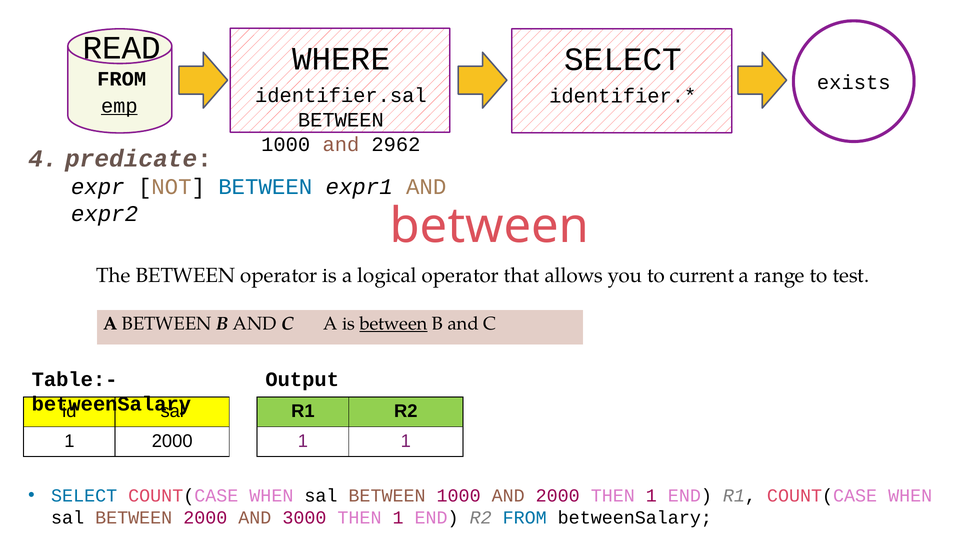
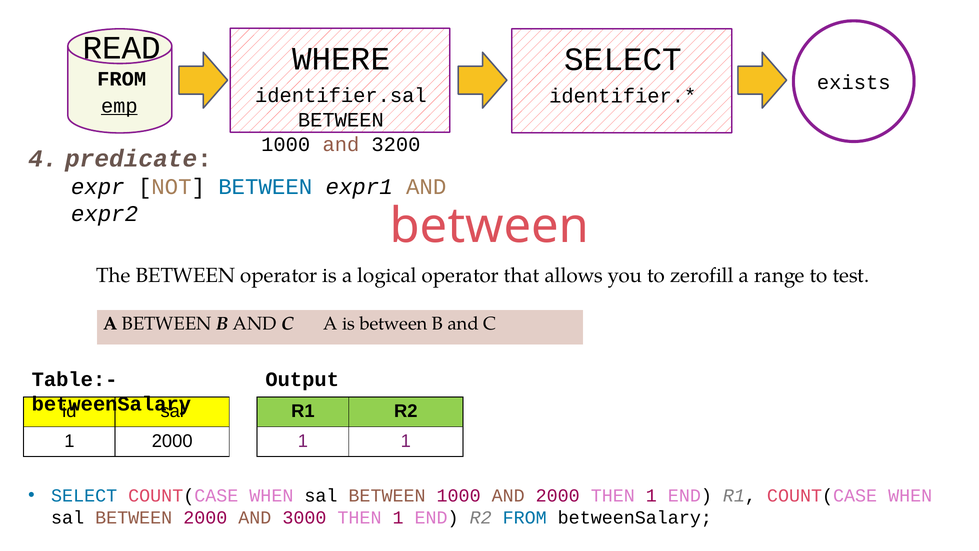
2962: 2962 -> 3200 (396, 144)
current: current -> zerofill (702, 275)
between underline: present -> none (394, 323)
